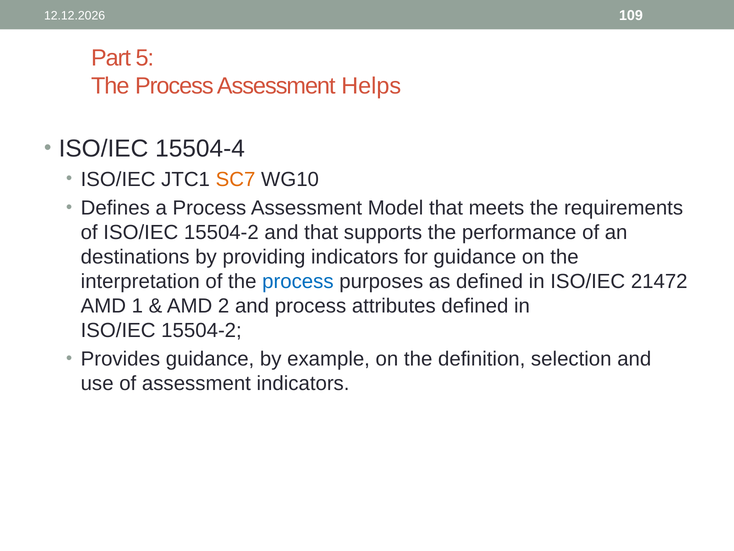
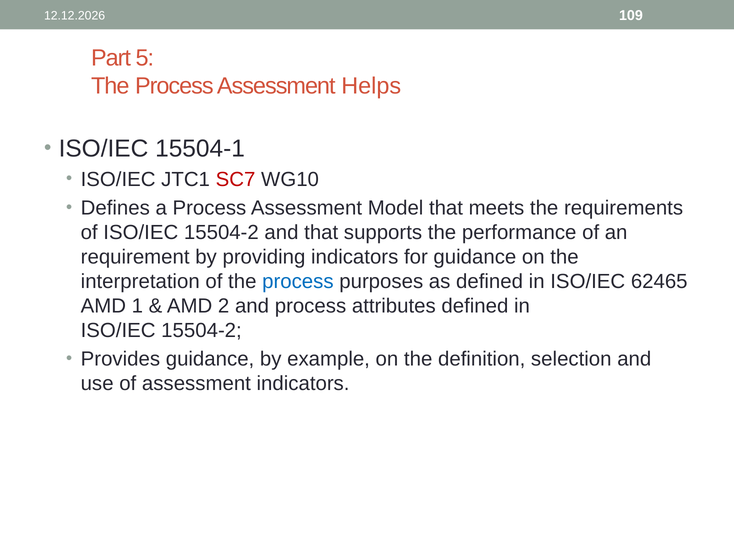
15504-4: 15504-4 -> 15504-1 (200, 149)
SC7 colour: orange -> red (236, 179)
destinations: destinations -> requirement (135, 257)
21472: 21472 -> 62465 (659, 281)
